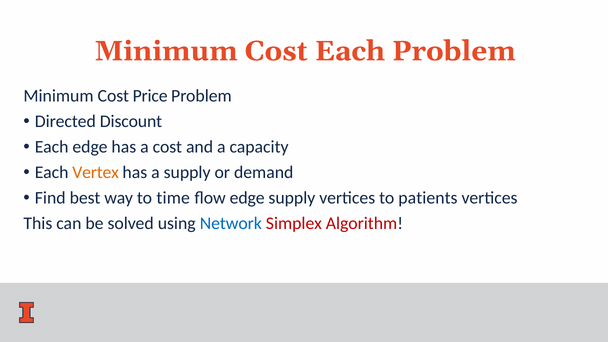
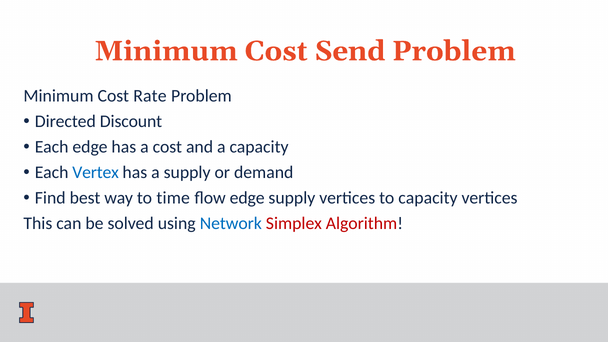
Cost Each: Each -> Send (350, 51)
Price: Price -> Rate (150, 96)
Vertex colour: orange -> blue (96, 172)
to patients: patients -> capacity (428, 198)
